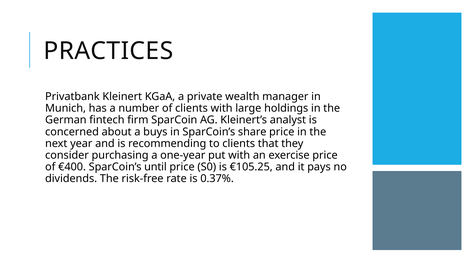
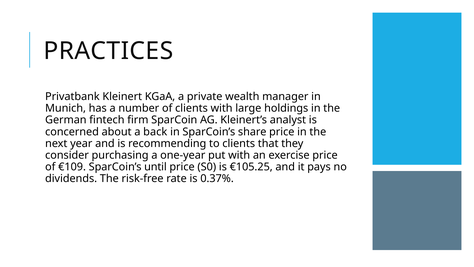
buys: buys -> back (155, 132)
€400: €400 -> €109 (72, 167)
